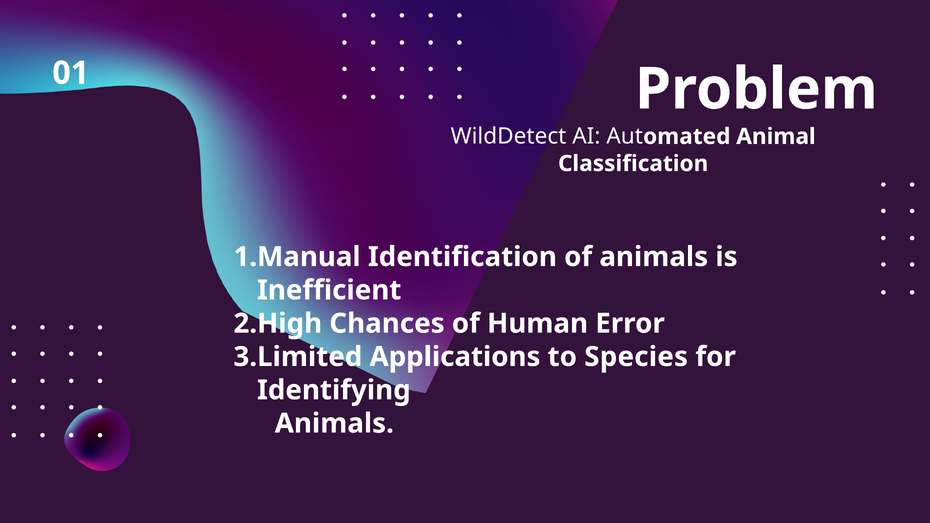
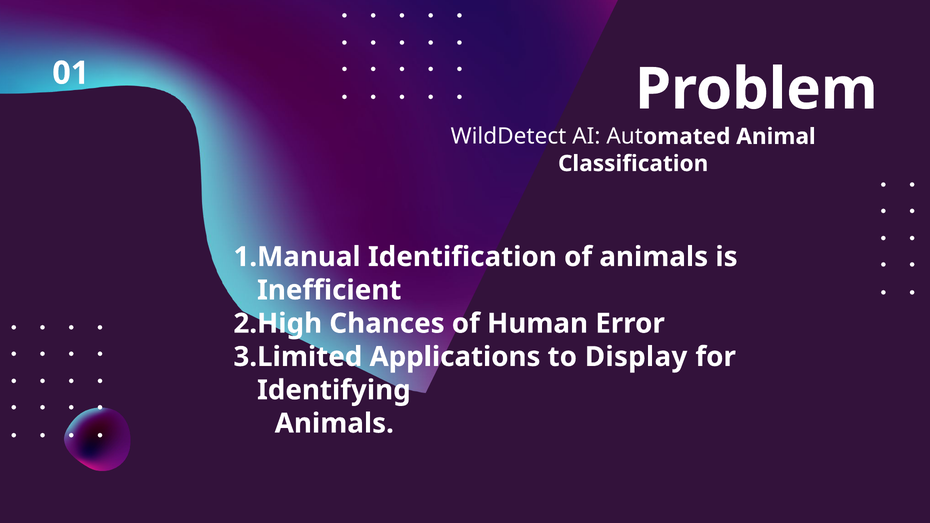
Species: Species -> Display (636, 357)
